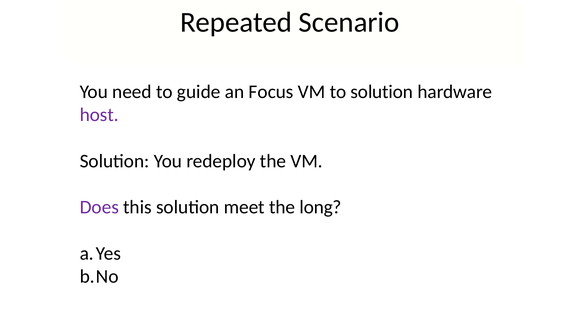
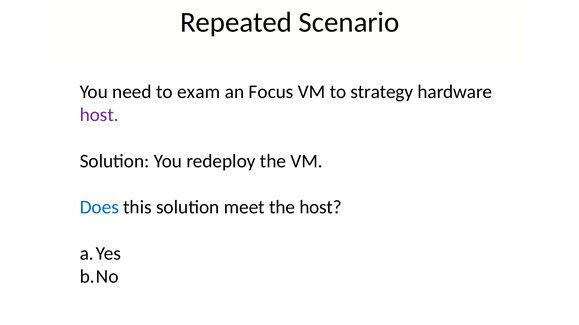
guide: guide -> exam (199, 92)
to solution: solution -> strategy (382, 92)
Does colour: purple -> blue (99, 208)
the long: long -> host (321, 208)
